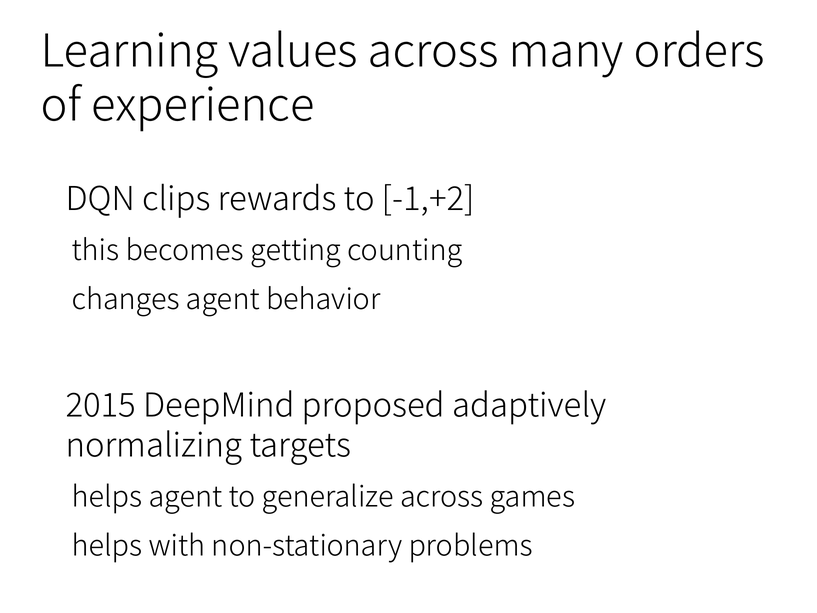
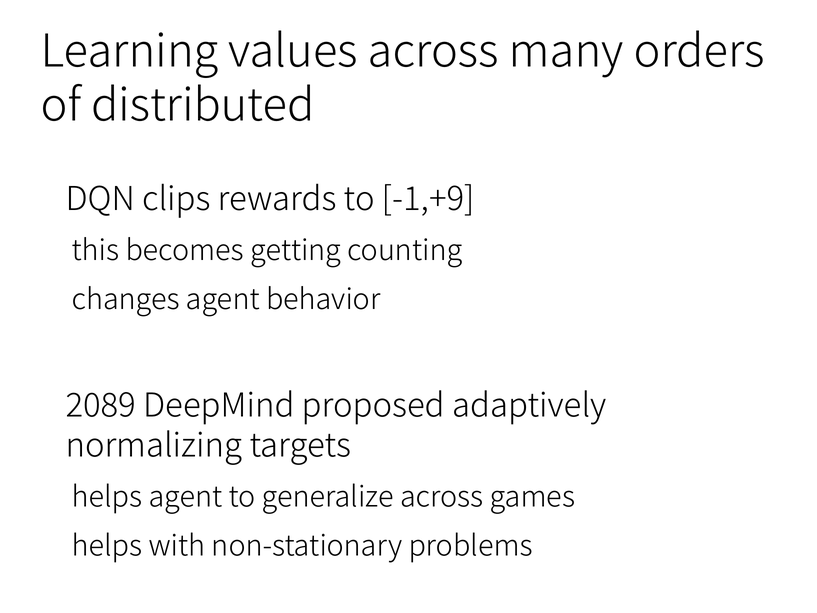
experience: experience -> distributed (203, 106)
-1,+2: -1,+2 -> -1,+9 (428, 199)
2015: 2015 -> 2089 (101, 406)
